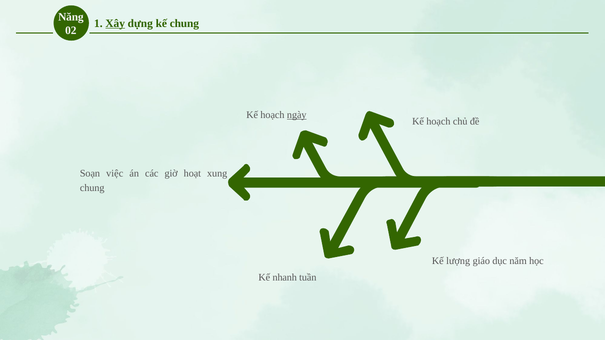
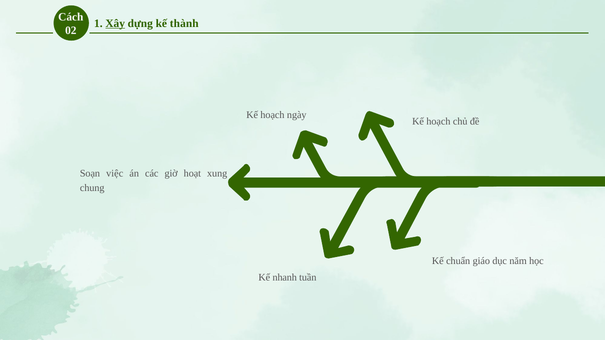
Năng: Năng -> Cách (71, 17)
kế chung: chung -> thành (184, 23)
ngày underline: present -> none (297, 115)
lượng: lượng -> chuẩn (458, 261)
